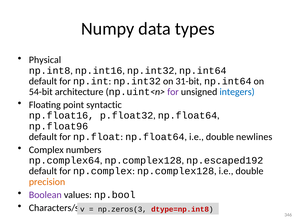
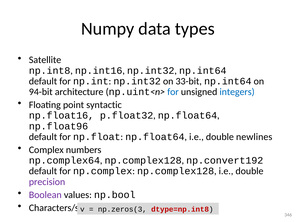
Physical: Physical -> Satellite (45, 60)
31-bit: 31-bit -> 33-bit (189, 81)
54-bit: 54-bit -> 94-bit (41, 92)
for colour: purple -> blue (173, 92)
np.escaped192: np.escaped192 -> np.convert192 (225, 160)
precision colour: orange -> purple (47, 182)
